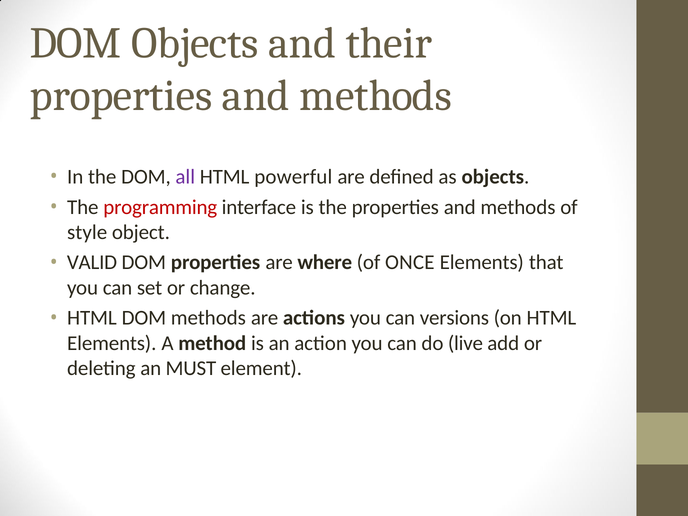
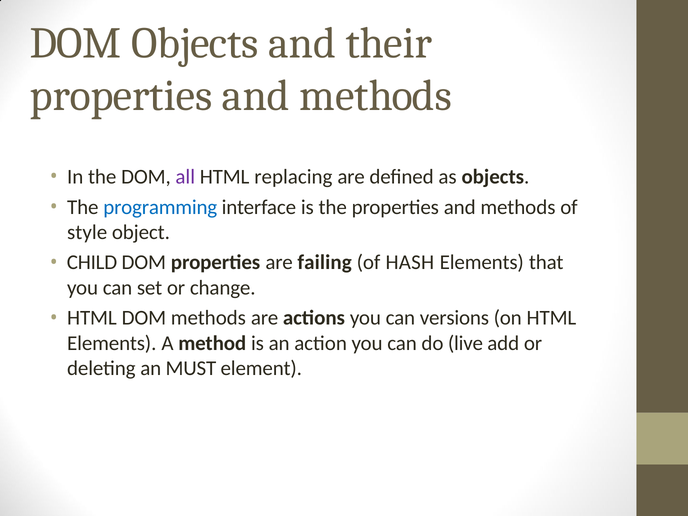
powerful: powerful -> replacing (293, 177)
programming colour: red -> blue (160, 207)
VALID: VALID -> CHILD (92, 263)
where: where -> failing (325, 263)
ONCE: ONCE -> HASH (410, 263)
